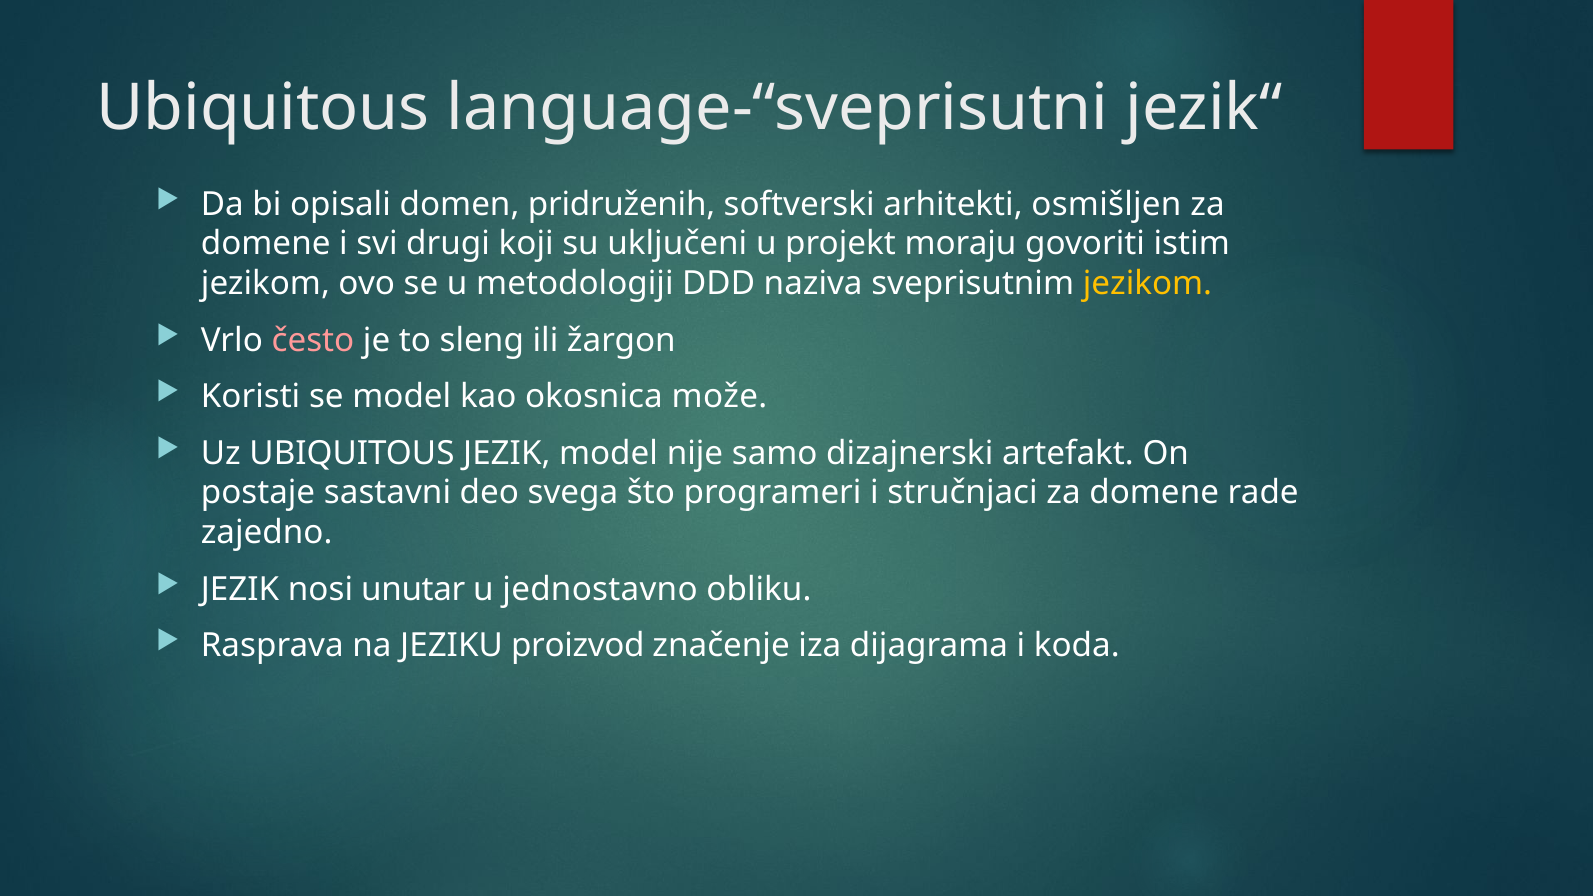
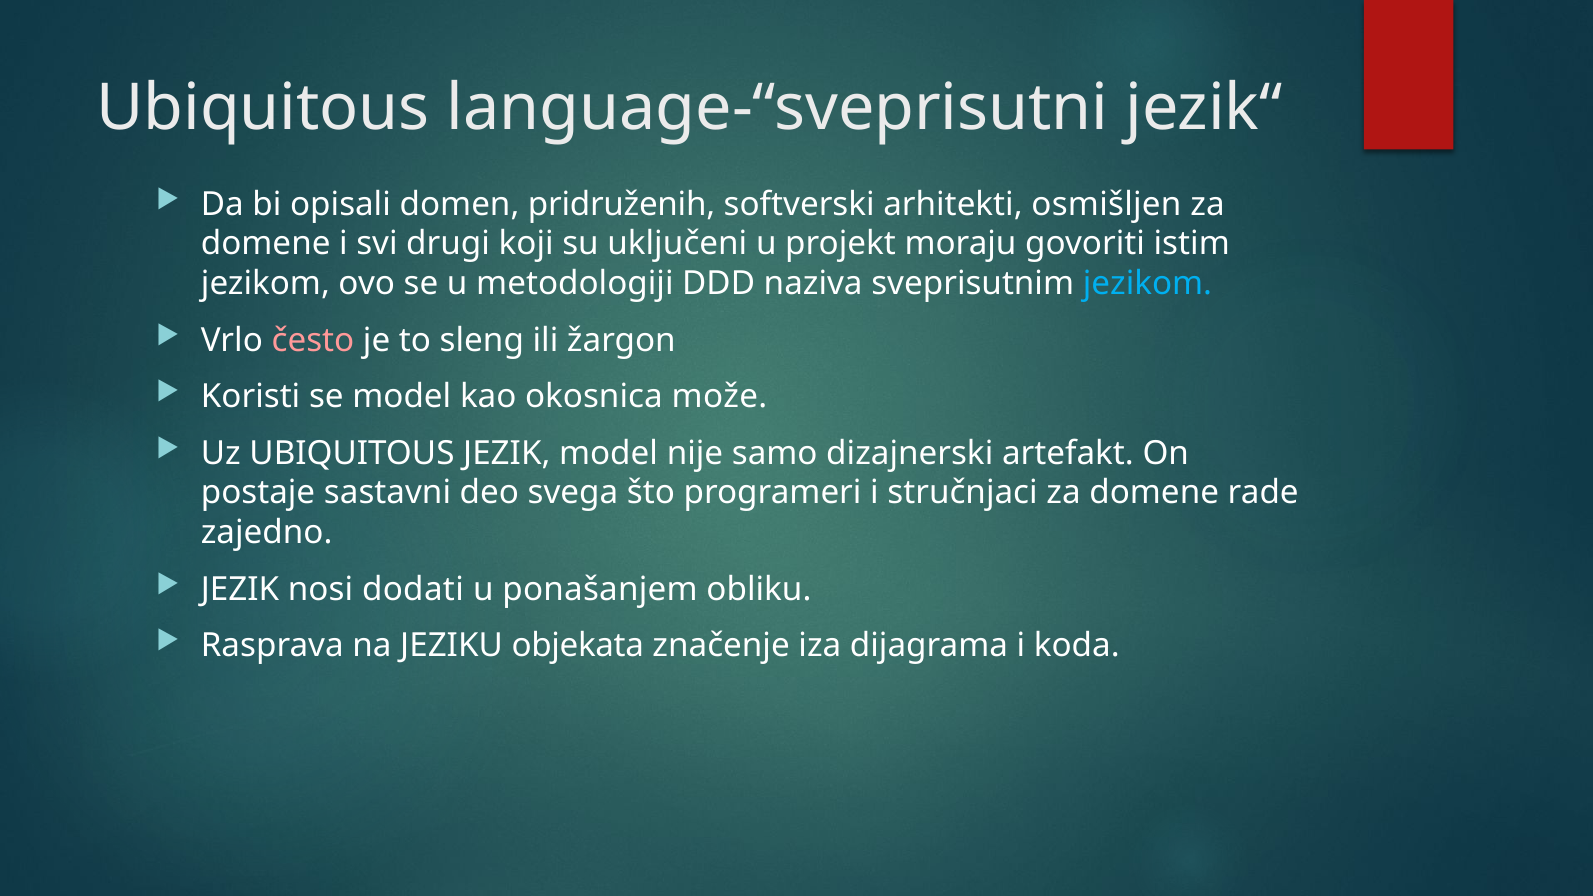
jezikom colour: yellow -> light blue (1148, 284)
unutar: unutar -> dodati (413, 589)
jednostavno: jednostavno -> ponašanjem (600, 589)
proizvod: proizvod -> objekata (578, 646)
